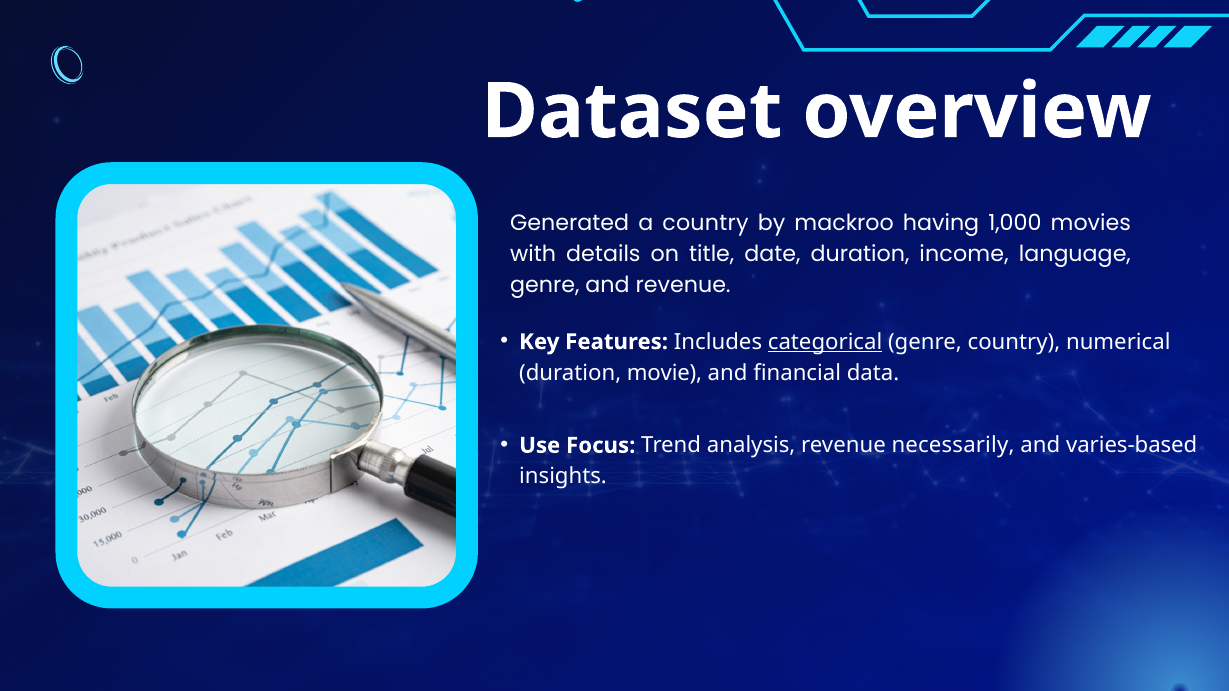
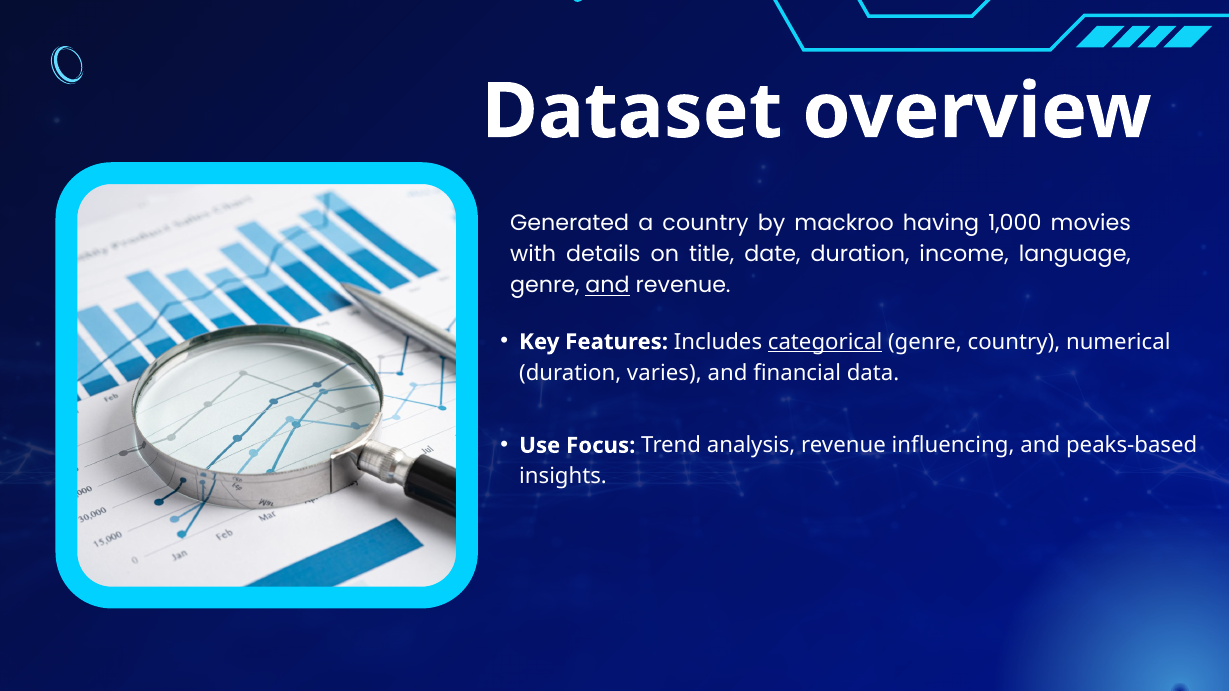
and underline: none -> present (608, 286)
movie: movie -> varies (664, 373)
necessarily: necessarily -> influencing (953, 446)
varies-based: varies-based -> peaks-based (1132, 446)
